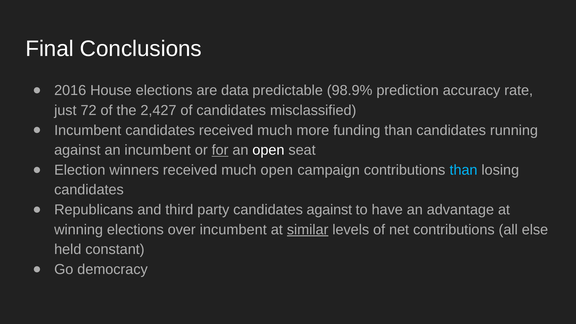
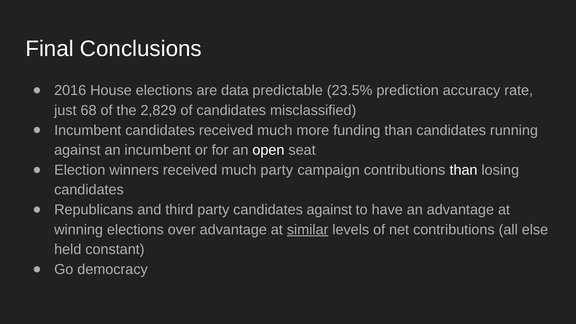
98.9%: 98.9% -> 23.5% (350, 91)
72: 72 -> 68 (89, 110)
2,427: 2,427 -> 2,829 (158, 110)
for underline: present -> none (220, 150)
much open: open -> party (277, 170)
than colour: light blue -> white (464, 170)
over incumbent: incumbent -> advantage (233, 230)
